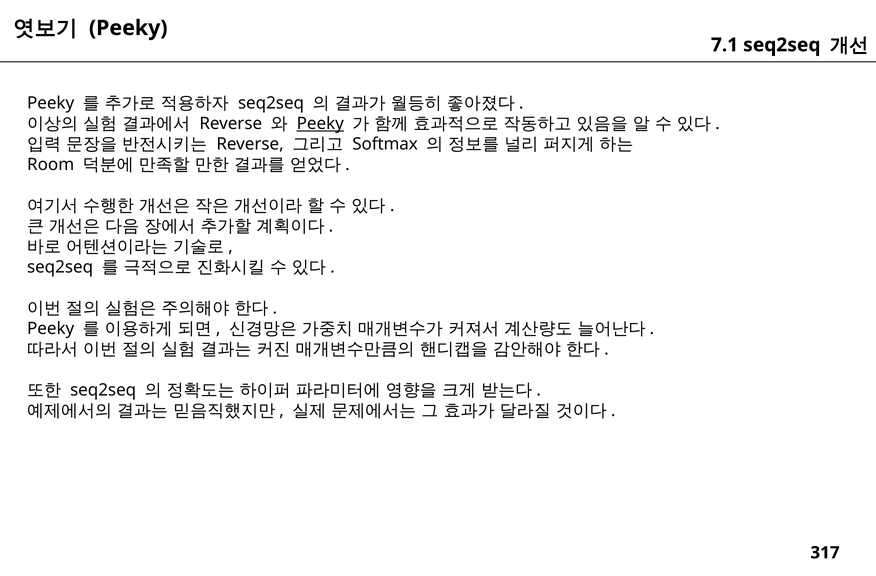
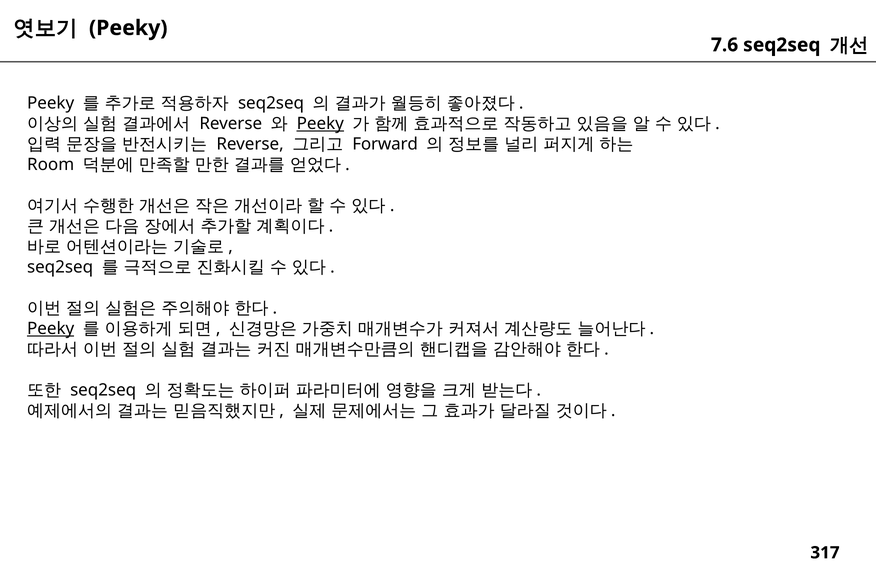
7.1: 7.1 -> 7.6 (725, 45)
Softmax: Softmax -> Forward (385, 144)
Peeky underline: none -> present (51, 328)
